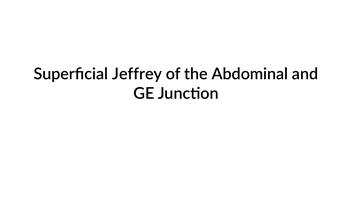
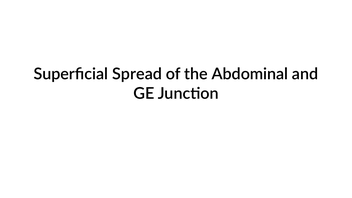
Jeffrey: Jeffrey -> Spread (137, 74)
